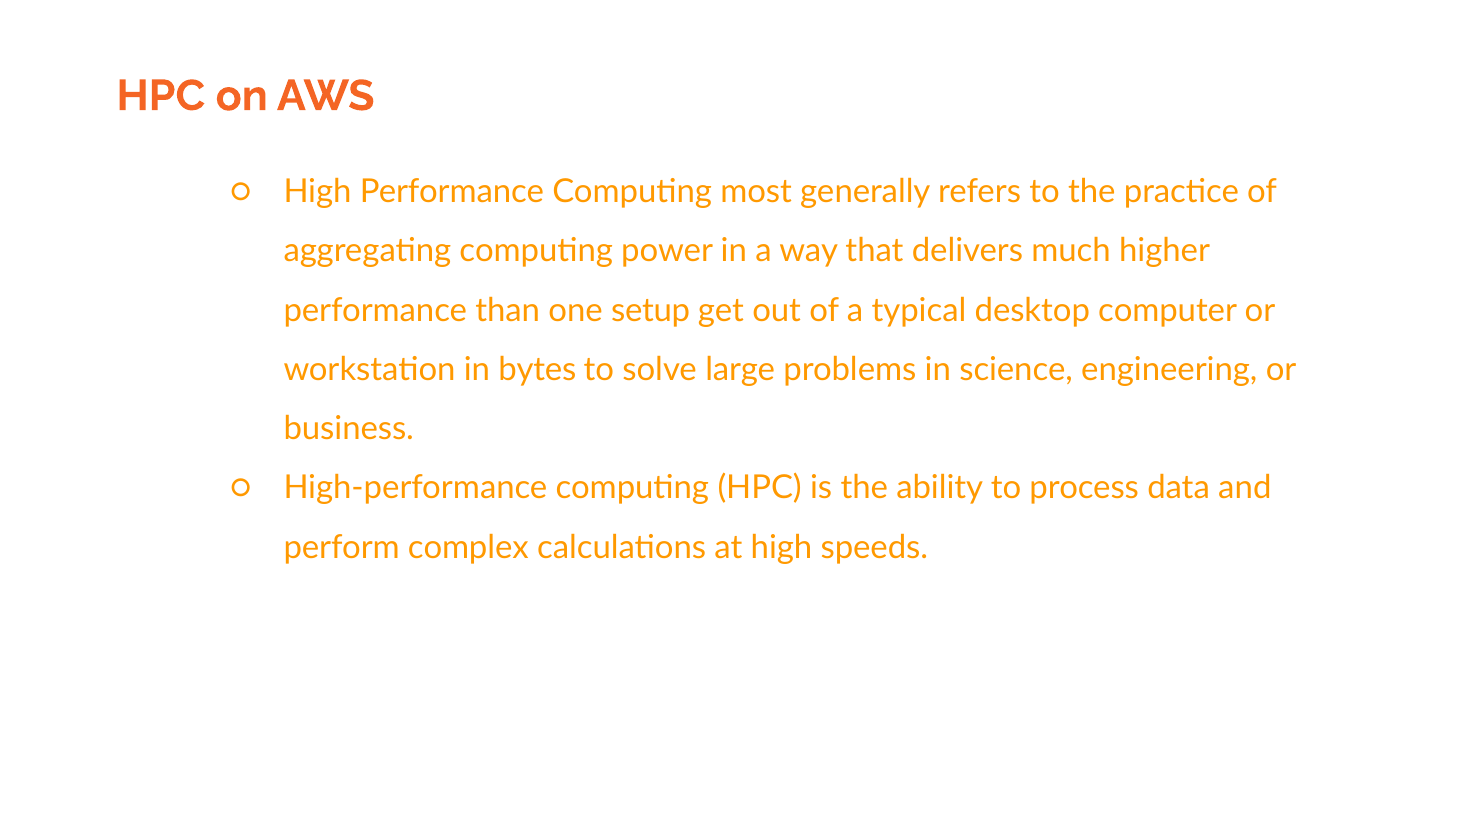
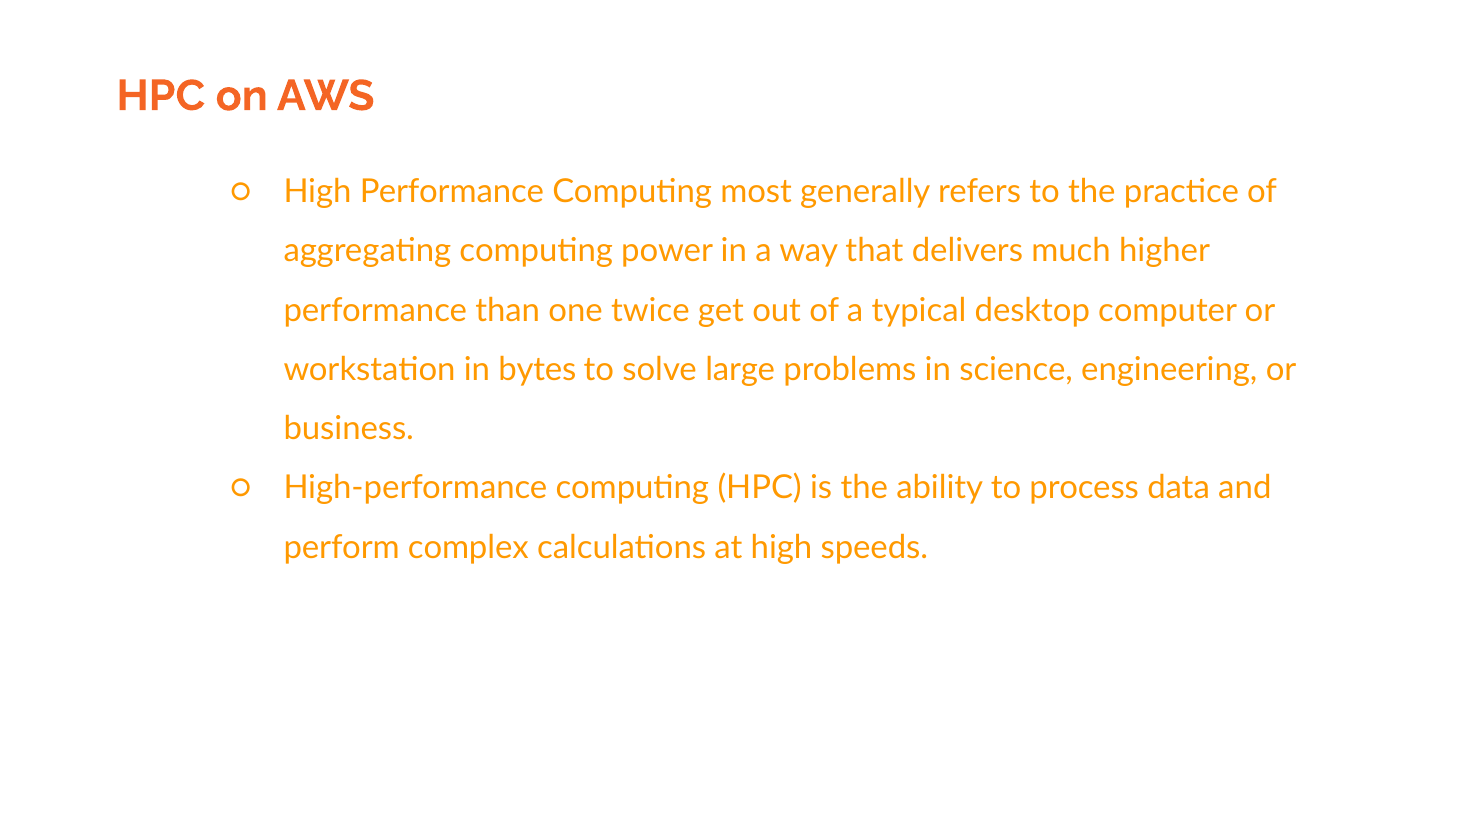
setup: setup -> twice (650, 310)
